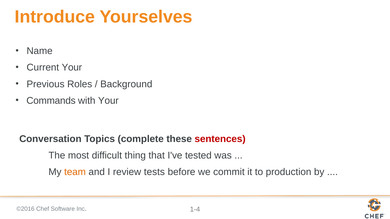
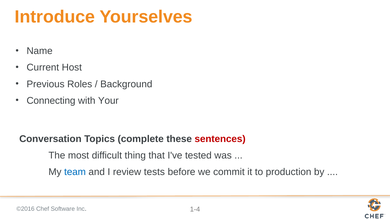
Current Your: Your -> Host (72, 68)
Commands: Commands -> Connecting (51, 101)
team colour: orange -> blue (75, 172)
